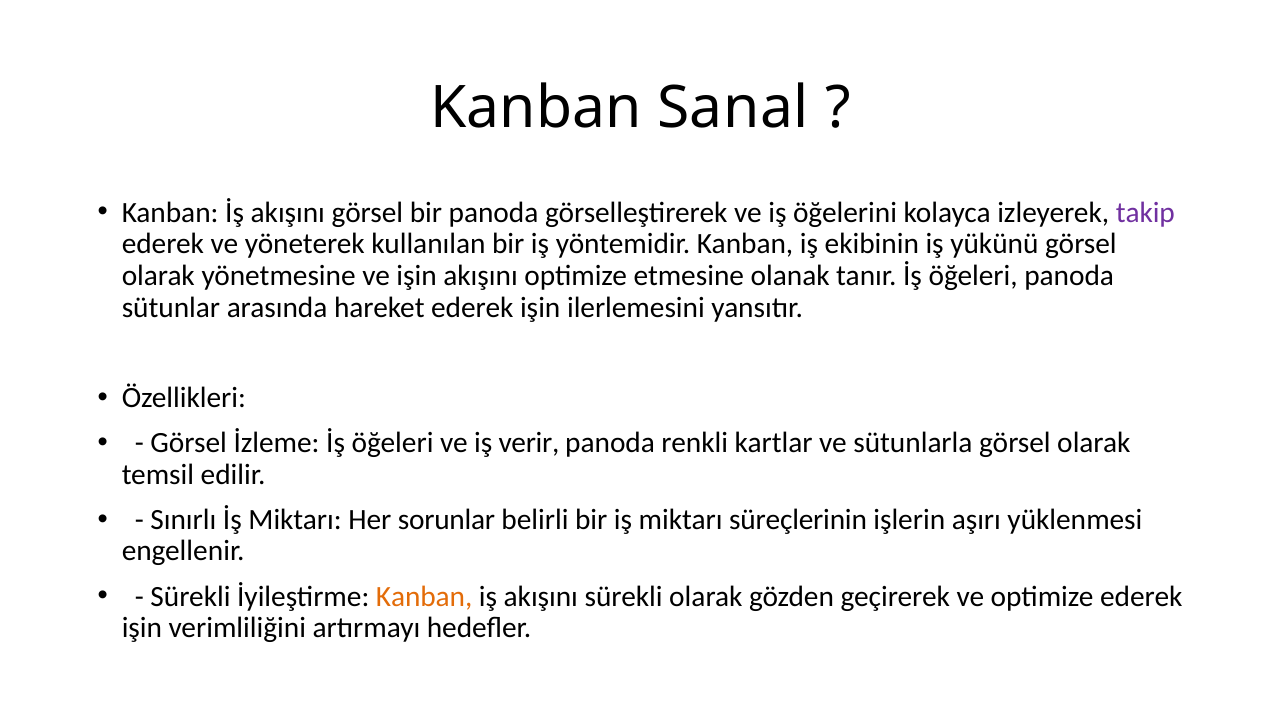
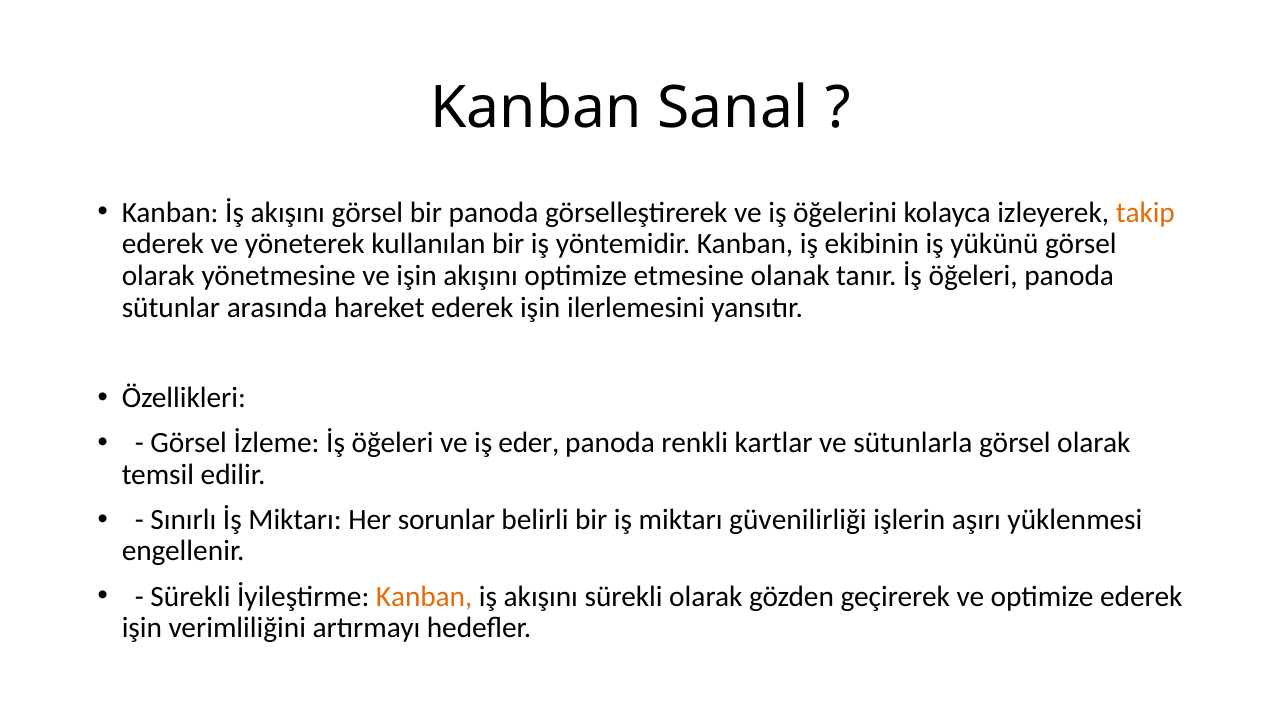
takip colour: purple -> orange (1145, 212)
verir: verir -> eder (529, 443)
süreçlerinin: süreçlerinin -> güvenilirliği (798, 520)
